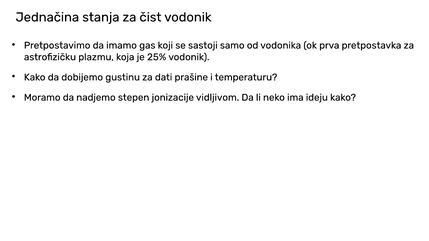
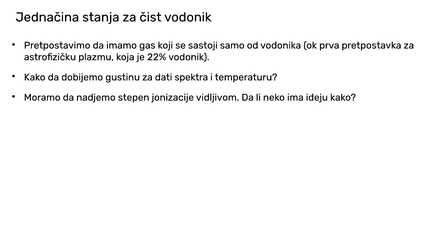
25%: 25% -> 22% (157, 57)
prašine: prašine -> spektra (191, 77)
